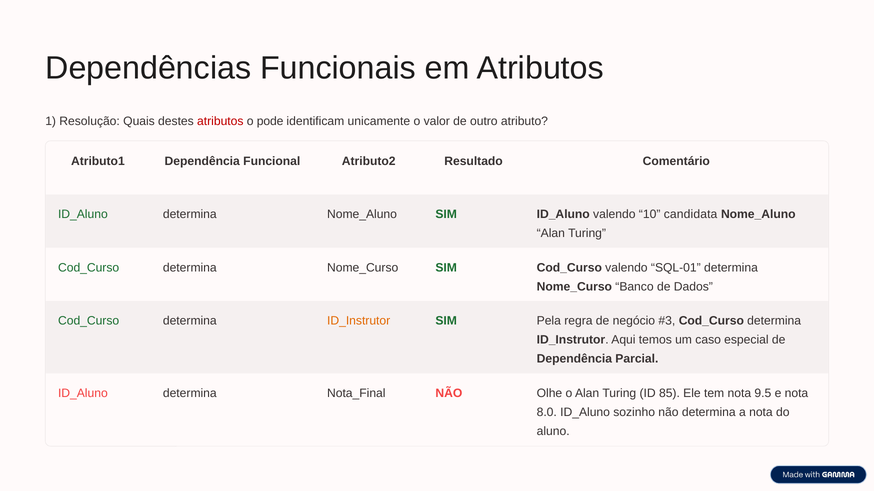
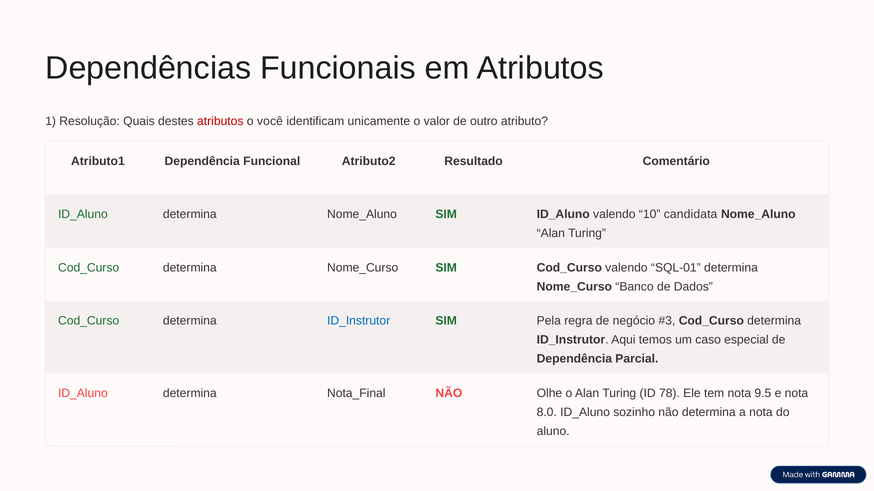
pode: pode -> você (270, 121)
ID_Instrutor colour: orange -> blue (359, 321)
85: 85 -> 78 (669, 394)
